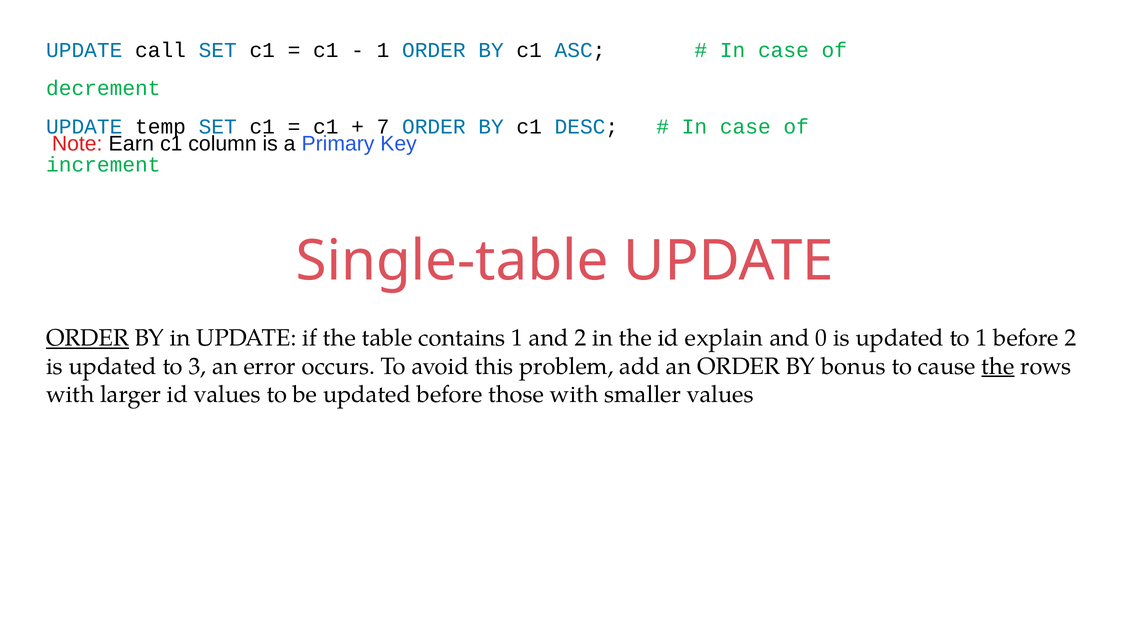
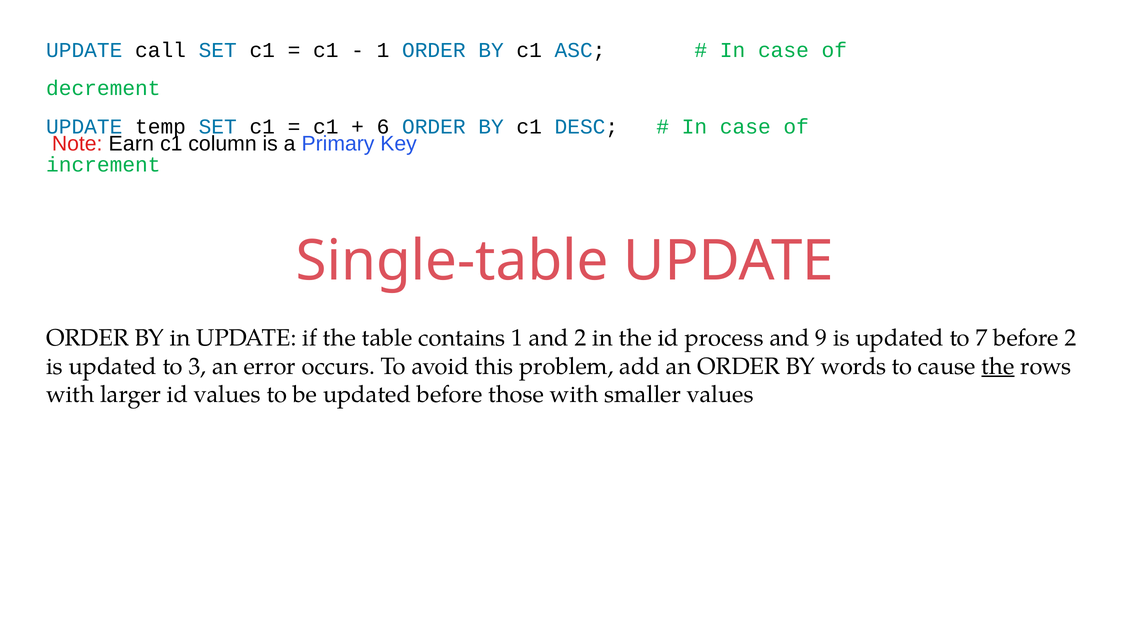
7: 7 -> 6 (383, 127)
ORDER underline: present -> none (87, 338)
explain: explain -> process (724, 338)
0: 0 -> 9 (821, 338)
to 1: 1 -> 7 (982, 338)
bonus: bonus -> words (854, 366)
